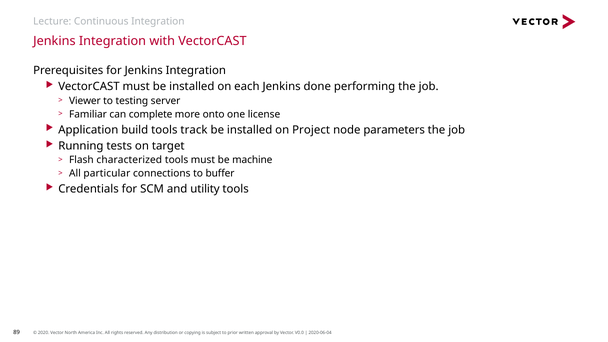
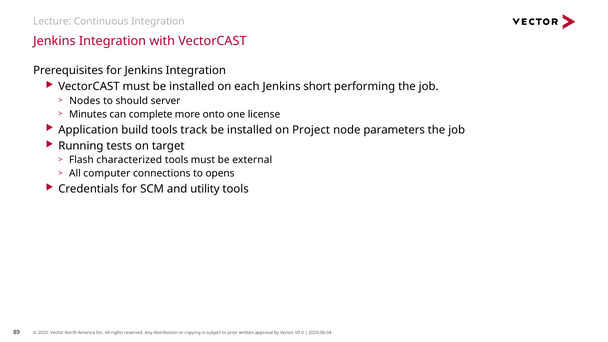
done: done -> short (317, 87)
Viewer: Viewer -> Nodes (85, 101)
testing: testing -> should (132, 101)
Familiar: Familiar -> Minutes (88, 114)
machine: machine -> external (252, 160)
particular: particular -> computer (107, 173)
buffer: buffer -> opens (220, 173)
